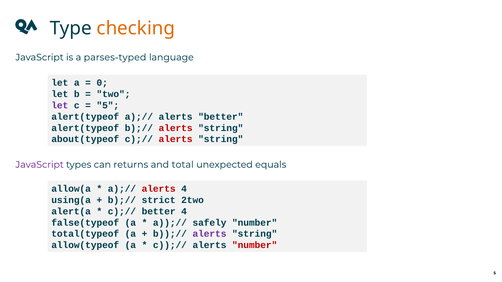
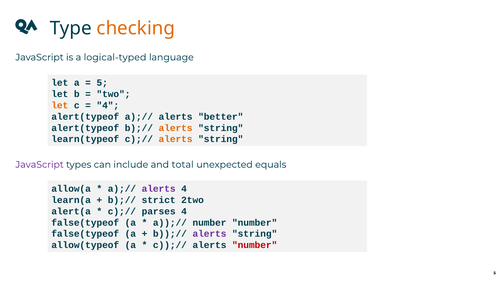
parses-typed: parses-typed -> logical-typed (115, 57)
0: 0 -> 5 (102, 83)
let colour: purple -> orange (60, 106)
5: 5 -> 4 (108, 106)
alerts colour: red -> orange (176, 128)
about(typeof: about(typeof -> learn(typeof (85, 139)
alerts colour: red -> orange (176, 139)
returns: returns -> include (131, 165)
alerts colour: red -> purple (159, 189)
using(a: using(a -> learn(a (71, 200)
c);// better: better -> parses (159, 212)
a));// safely: safely -> number (209, 223)
total(typeof: total(typeof -> false(typeof (85, 234)
